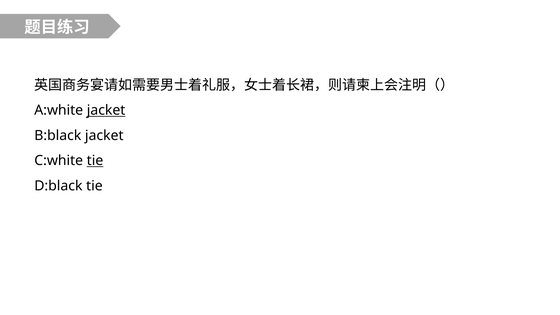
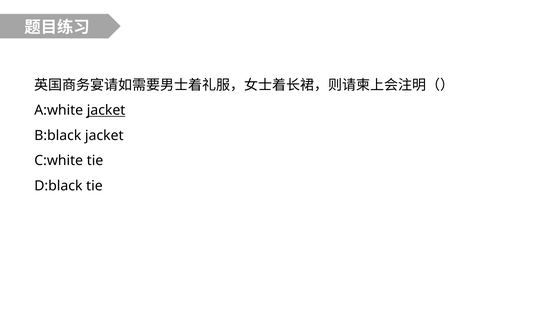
tie underline: present -> none (95, 161)
